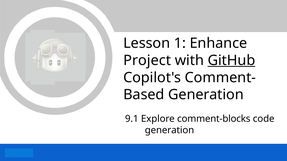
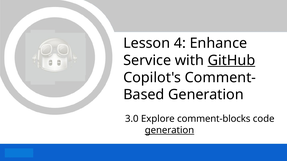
1: 1 -> 4 (180, 43)
Project: Project -> Service (147, 60)
9.1: 9.1 -> 3.0 (132, 119)
generation underline: none -> present (169, 130)
